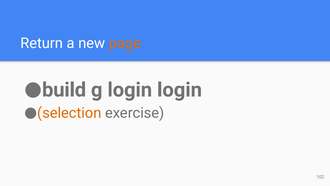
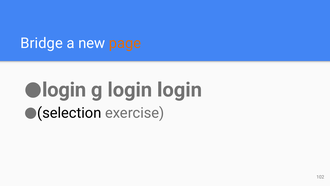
Return: Return -> Bridge (42, 43)
build: build -> login (64, 90)
selection colour: orange -> black (69, 113)
